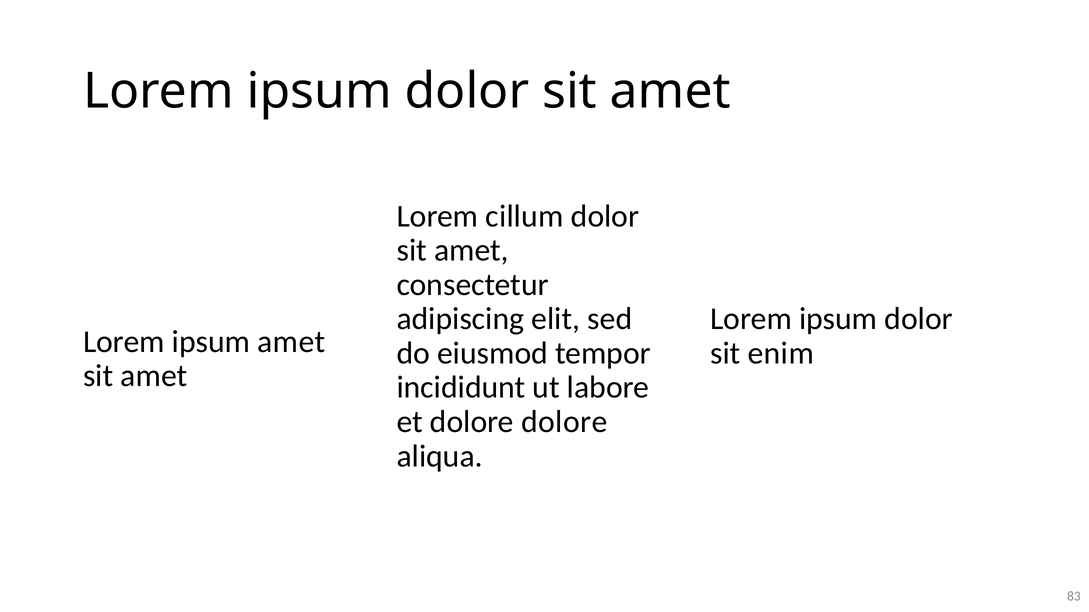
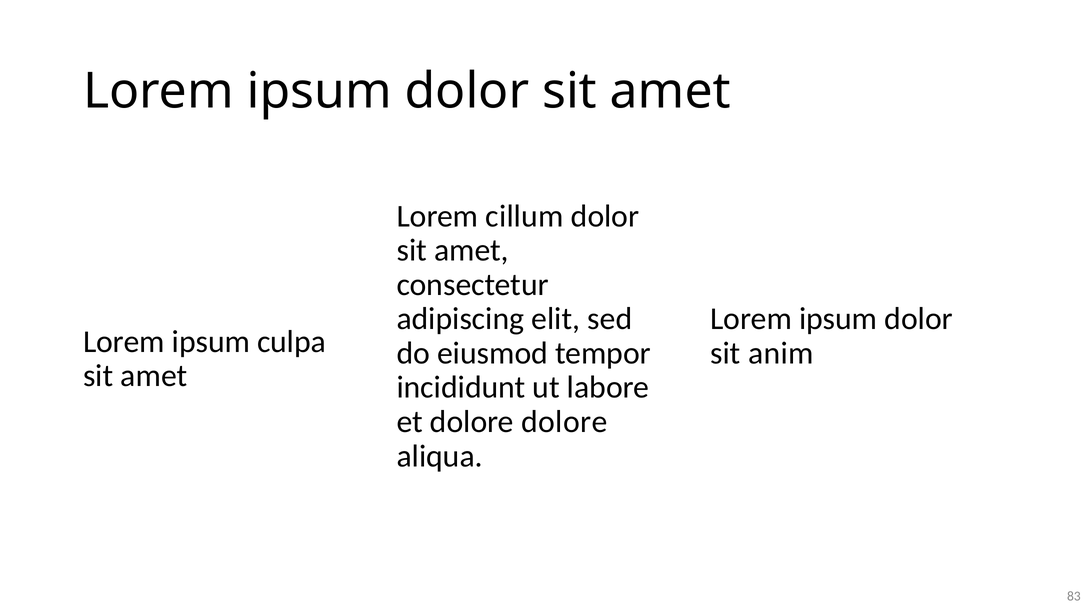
ipsum amet: amet -> culpa (292, 342)
enim: enim -> anim (781, 354)
